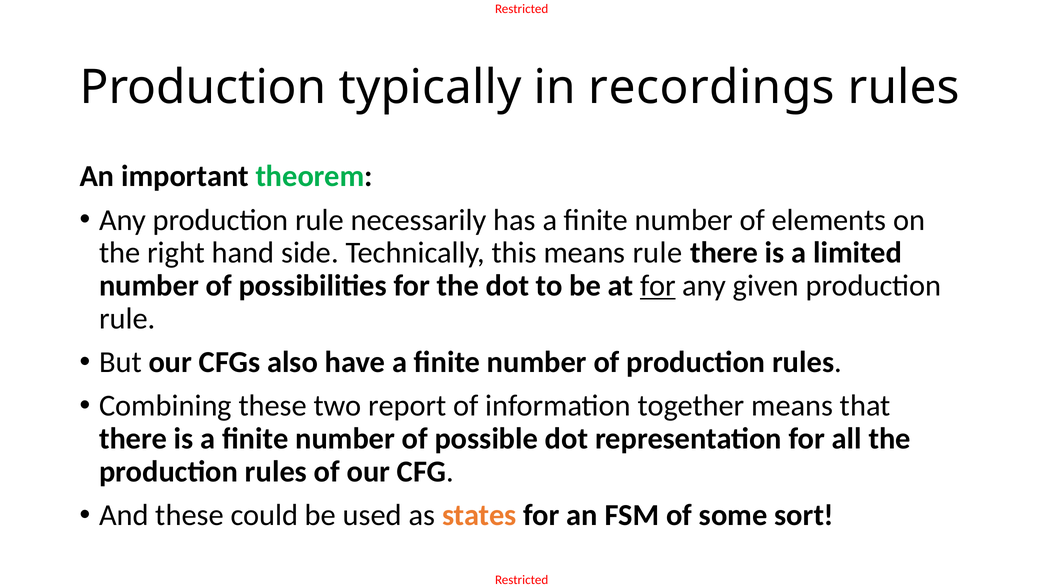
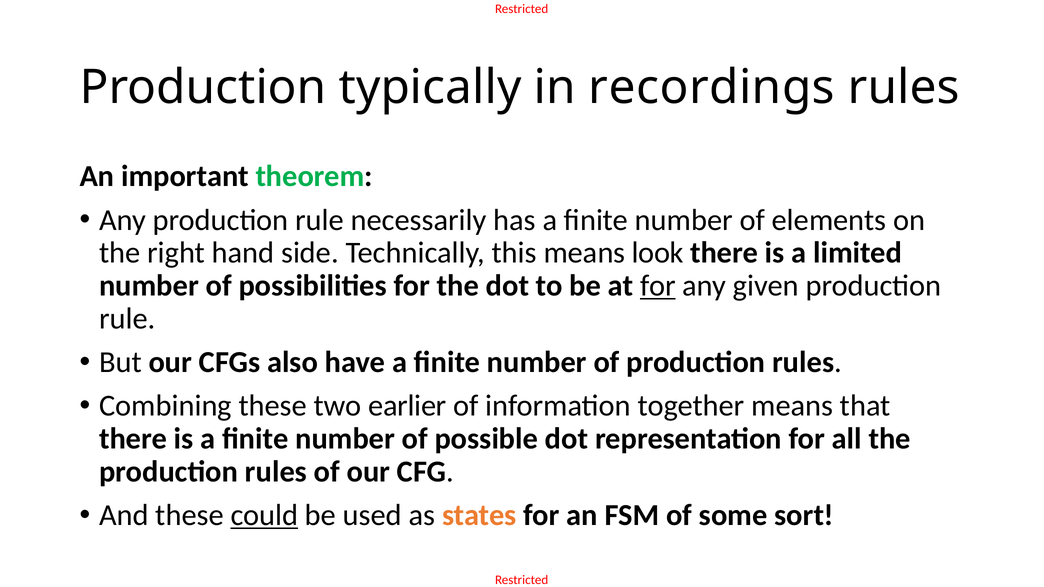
means rule: rule -> look (658, 253)
report: report -> earlier (407, 406)
could underline: none -> present (264, 515)
